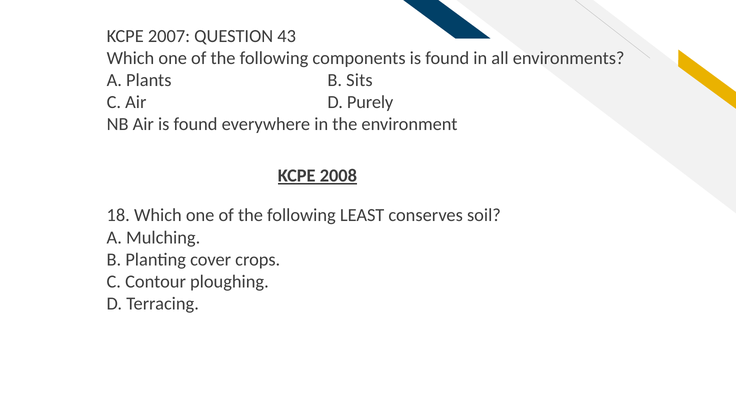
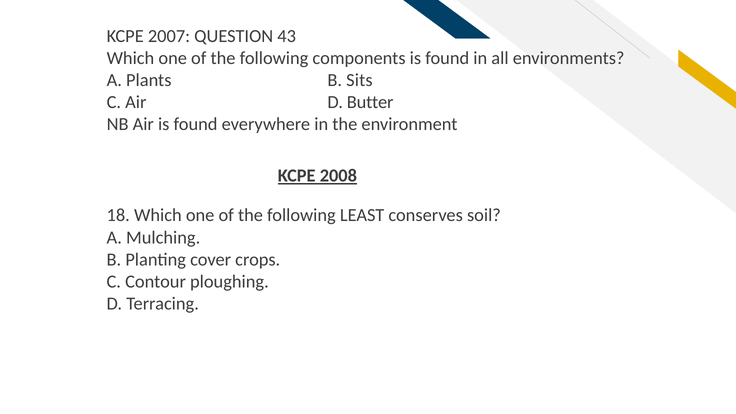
Purely: Purely -> Butter (370, 102)
